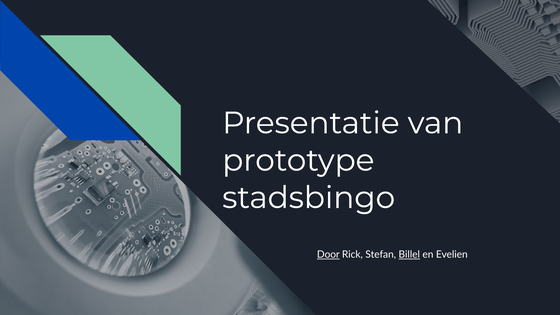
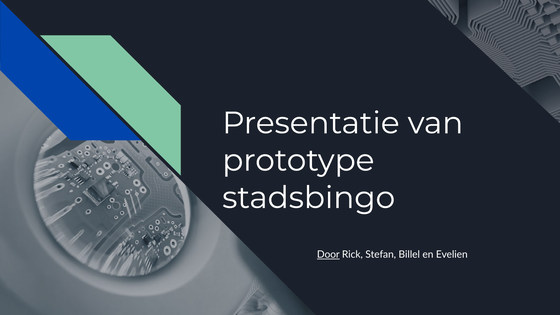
Billel underline: present -> none (409, 255)
